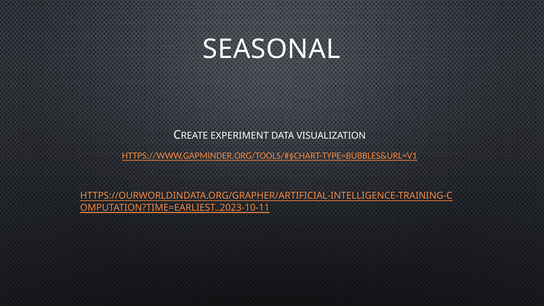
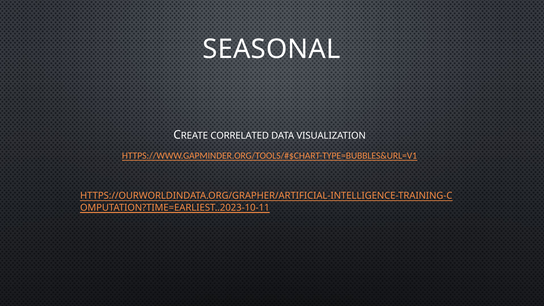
EXPERIMENT: EXPERIMENT -> CORRELATED (240, 136)
